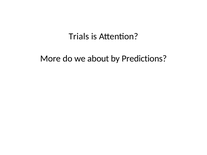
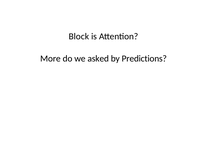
Trials: Trials -> Block (79, 37)
about: about -> asked (98, 59)
